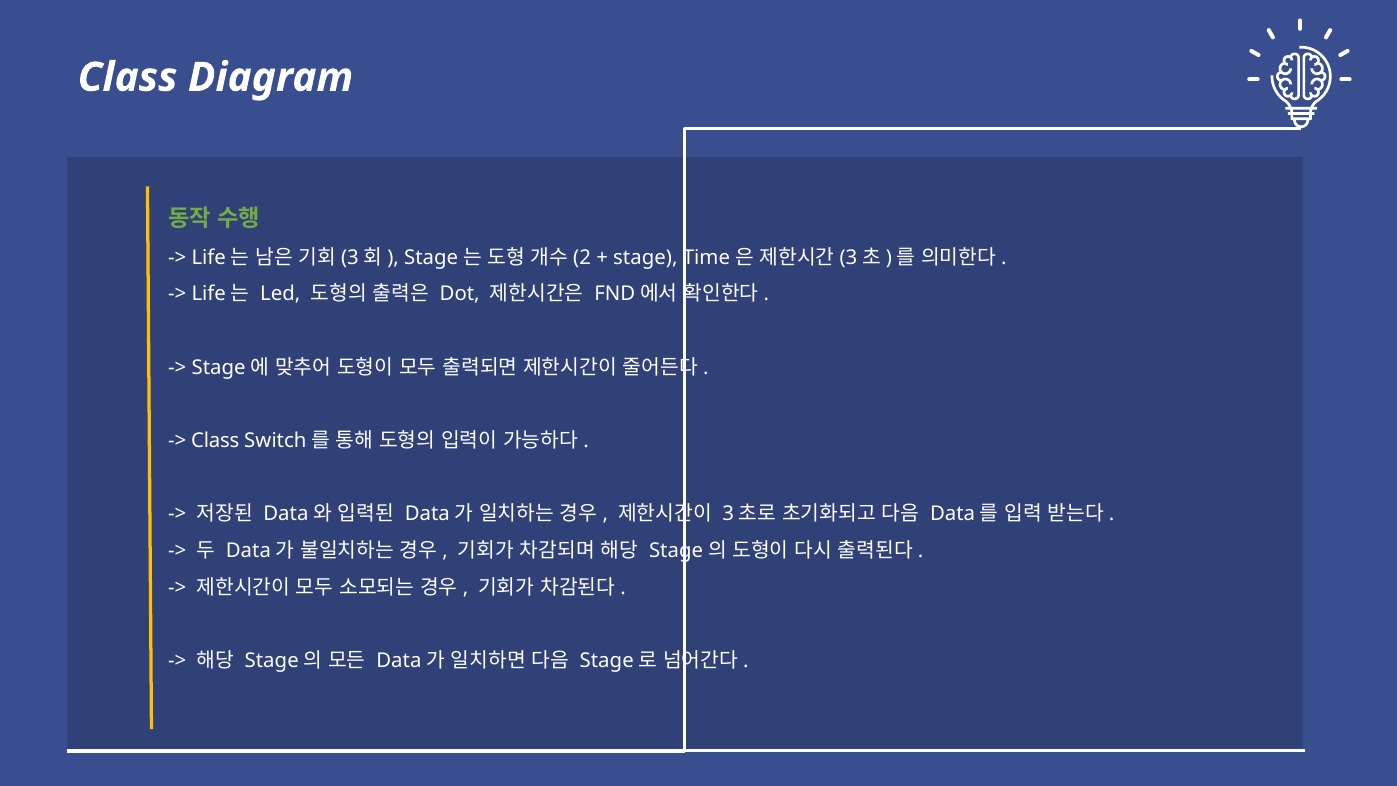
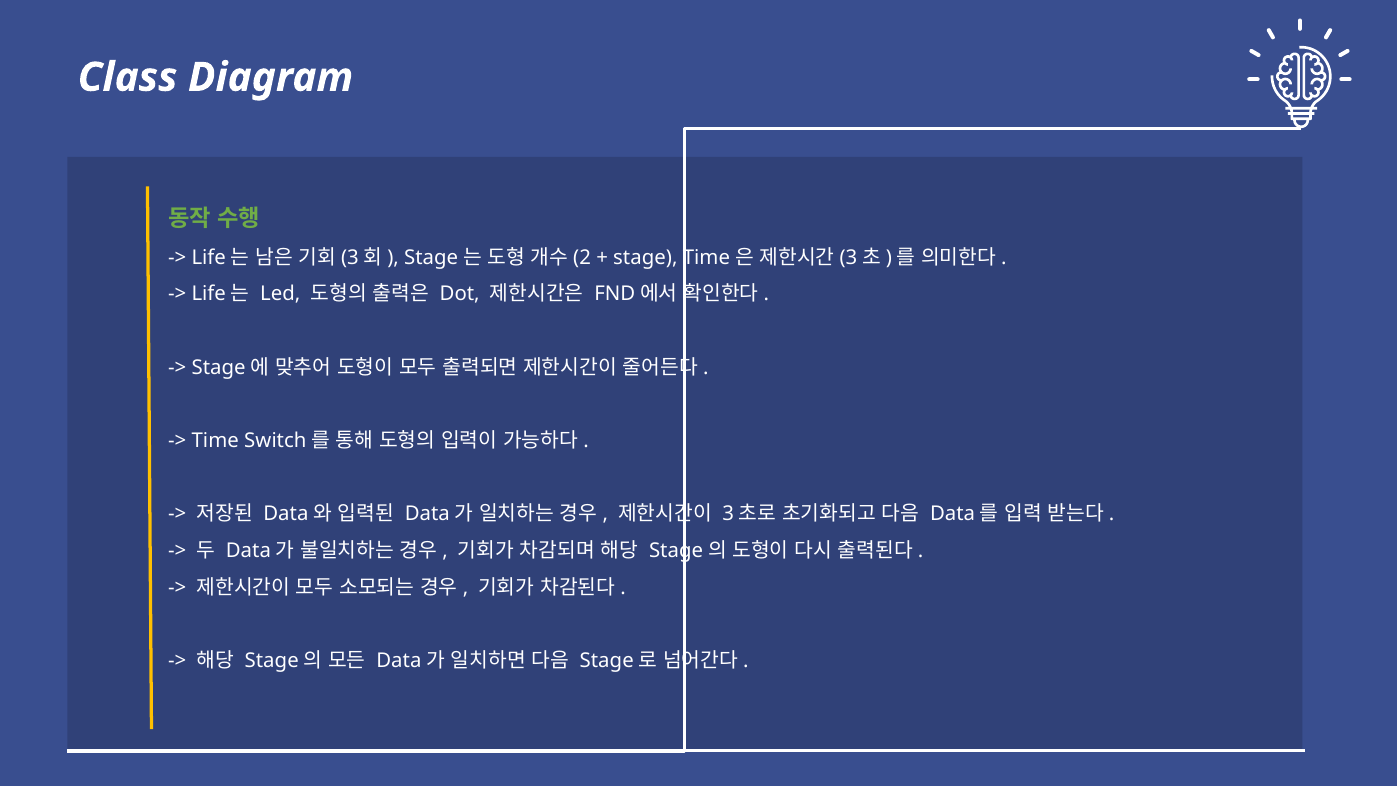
Class: Class -> Time (215, 441)
